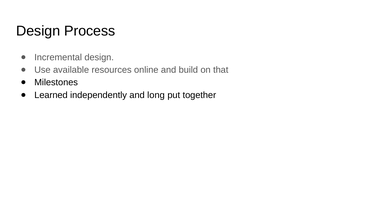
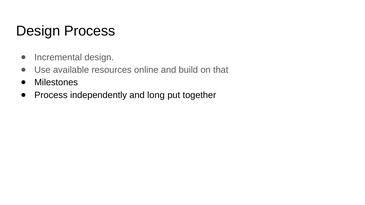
Learned: Learned -> Process (51, 95)
